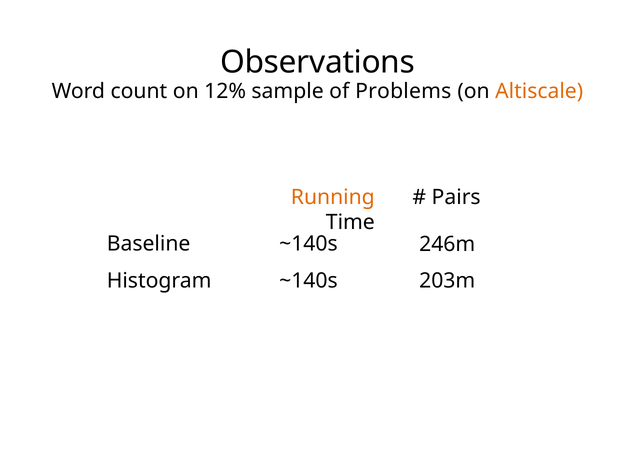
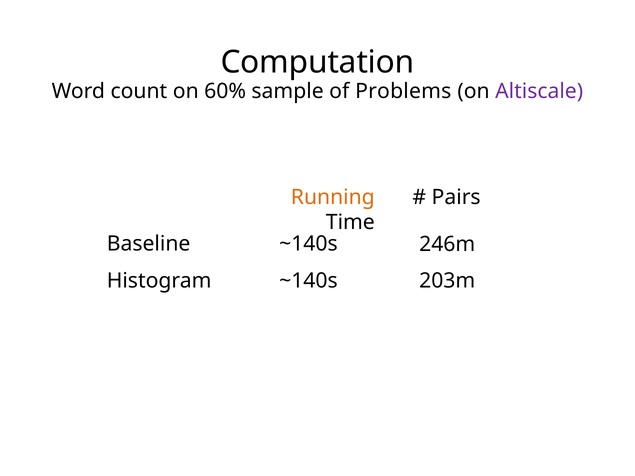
Observations: Observations -> Computation (318, 62)
12%: 12% -> 60% (225, 91)
Altiscale colour: orange -> purple (539, 91)
